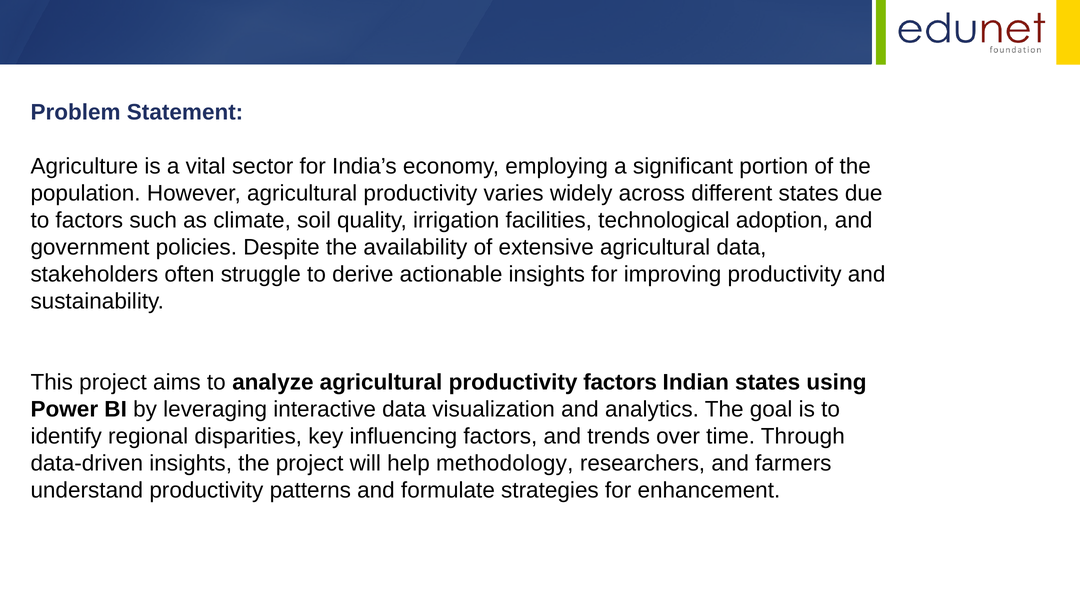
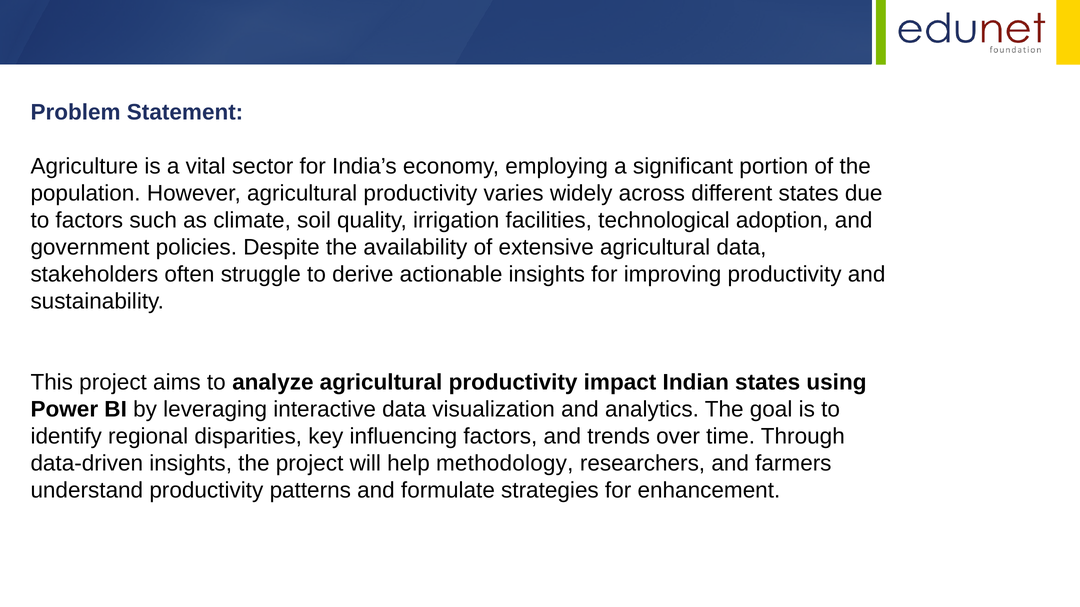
productivity factors: factors -> impact (620, 383)
